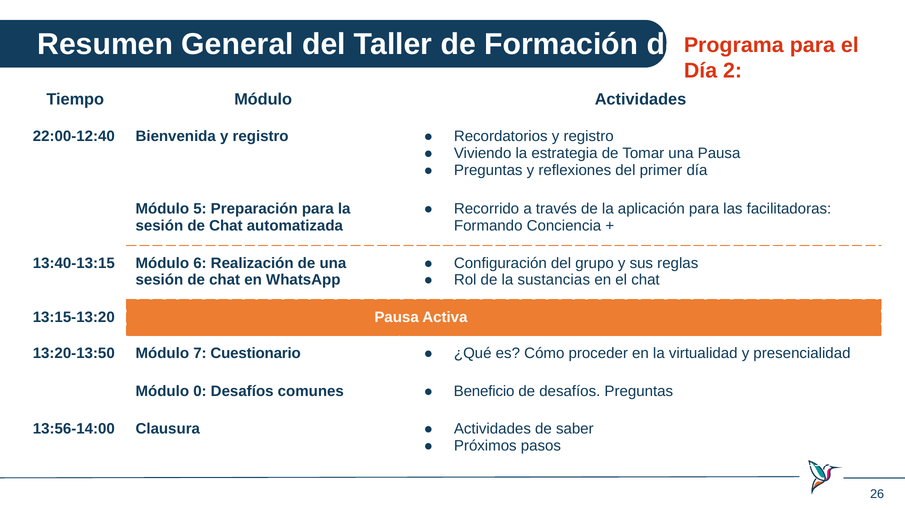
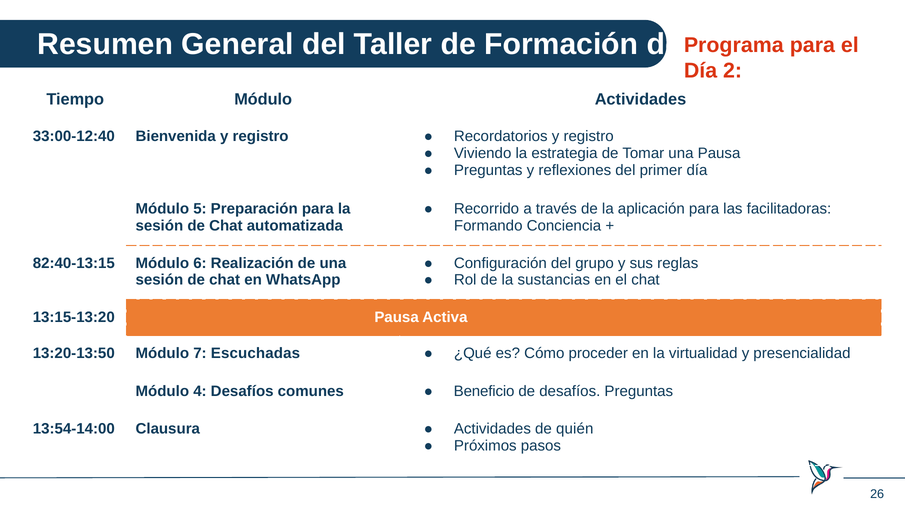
22:00-12:40: 22:00-12:40 -> 33:00-12:40 (74, 137)
13:40-13:15: 13:40-13:15 -> 82:40-13:15 (74, 263)
Cuestionario: Cuestionario -> Escuchadas (255, 354)
0: 0 -> 4 (200, 391)
13:56-14:00: 13:56-14:00 -> 13:54-14:00 (74, 429)
saber: saber -> quién (575, 429)
